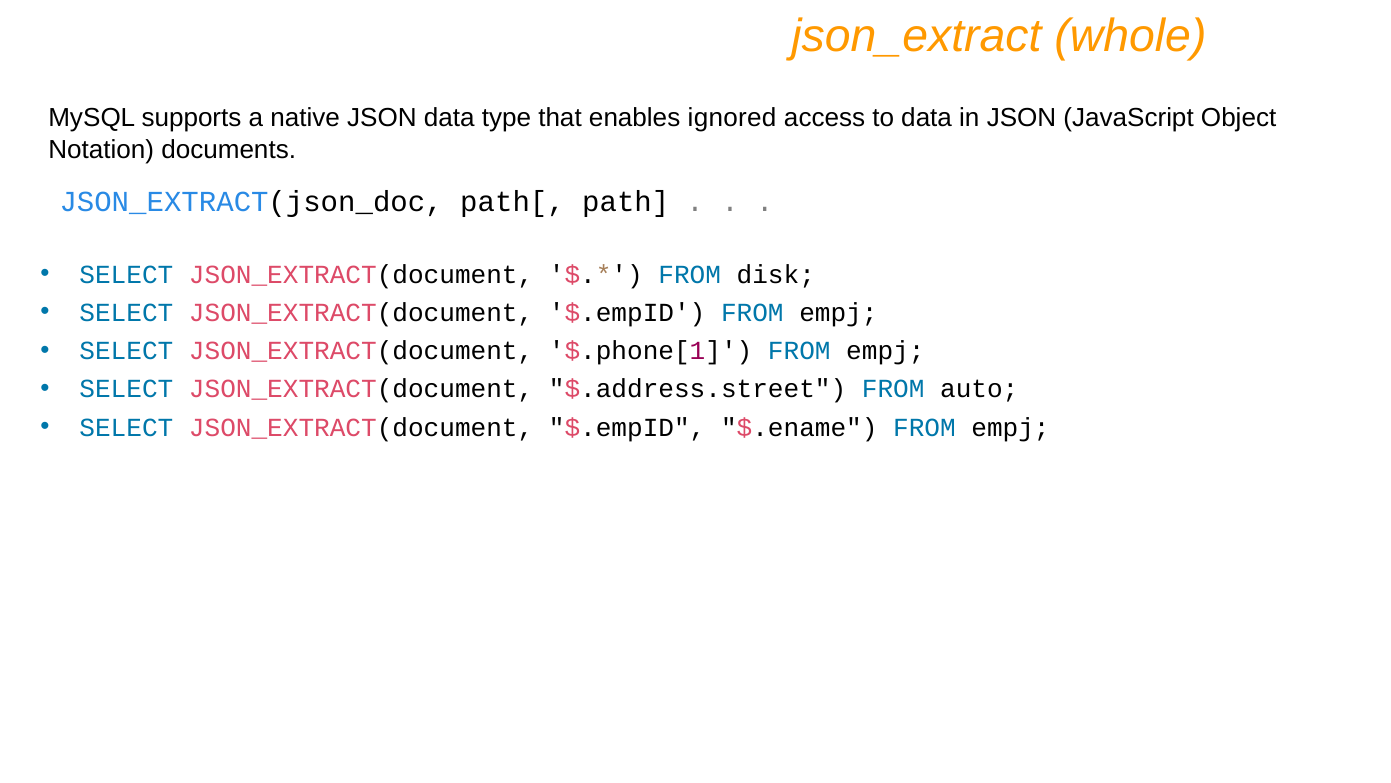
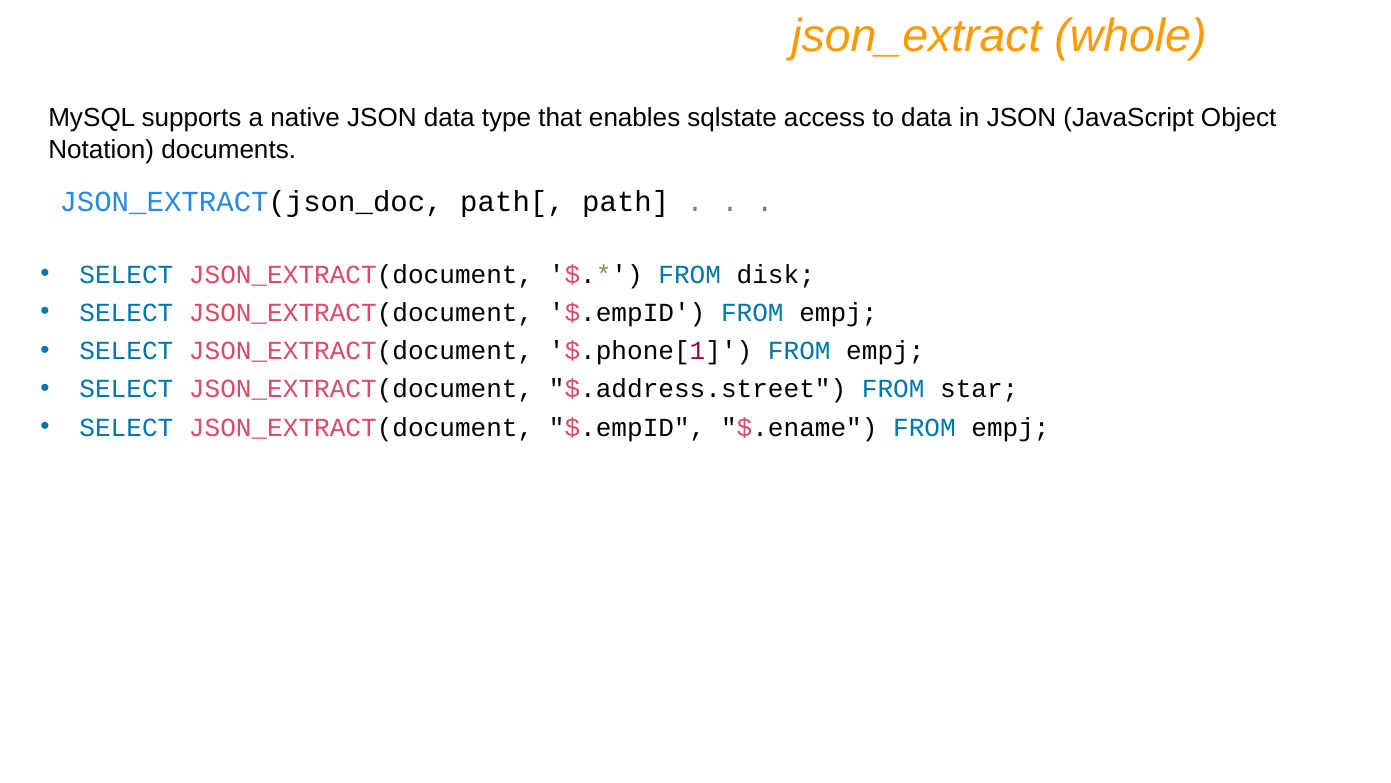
ignored: ignored -> sqlstate (732, 118)
auto: auto -> star (979, 389)
